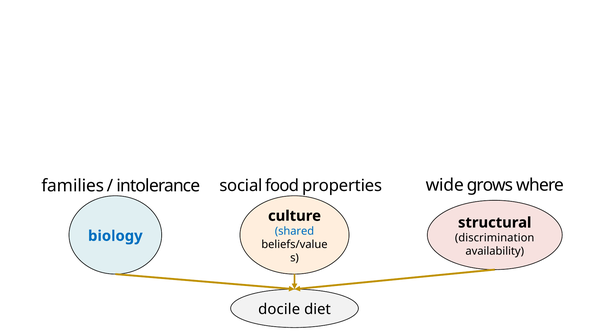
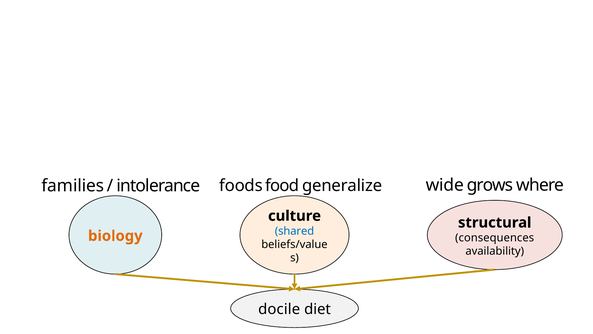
social: social -> foods (241, 185)
properties: properties -> generalize (342, 185)
biology colour: blue -> orange (115, 236)
discrimination: discrimination -> consequences (495, 238)
